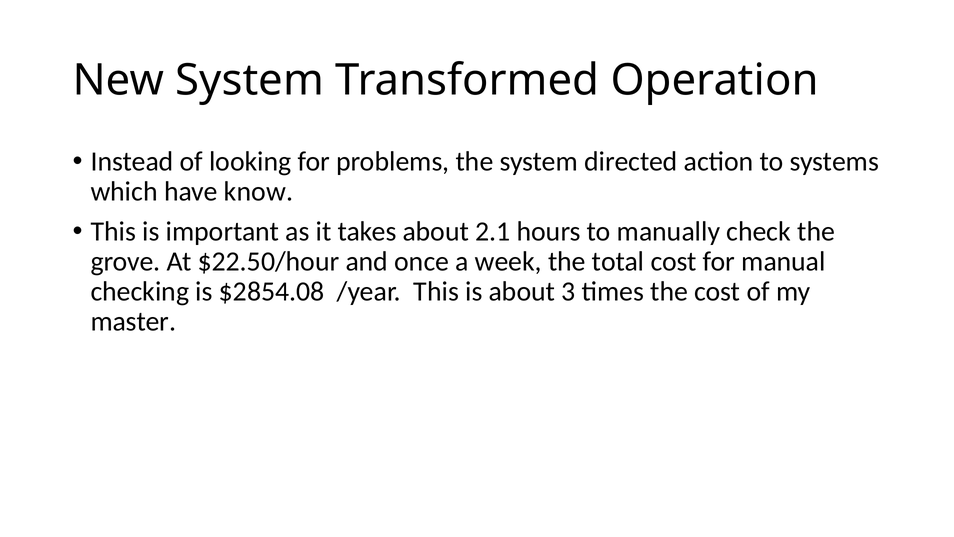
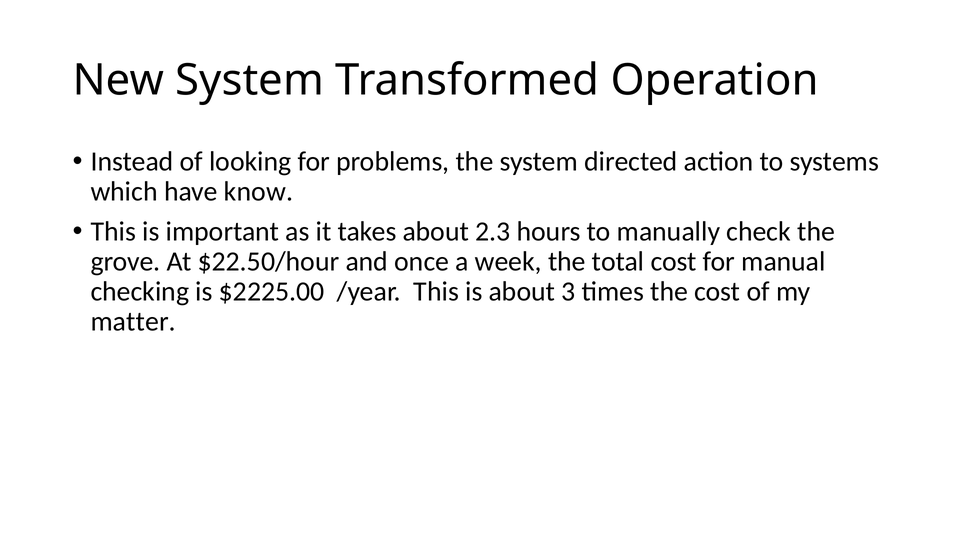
2.1: 2.1 -> 2.3 (493, 231)
$2854.08: $2854.08 -> $2225.00 (272, 291)
master: master -> matter (133, 322)
